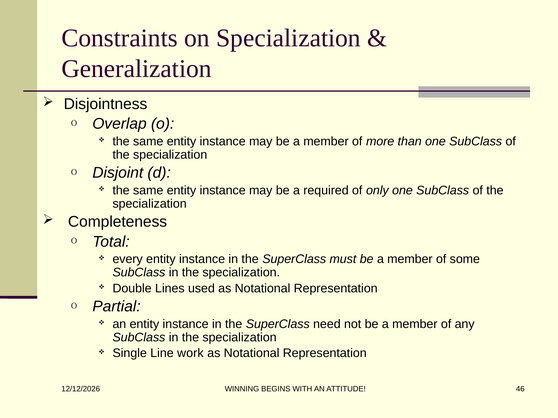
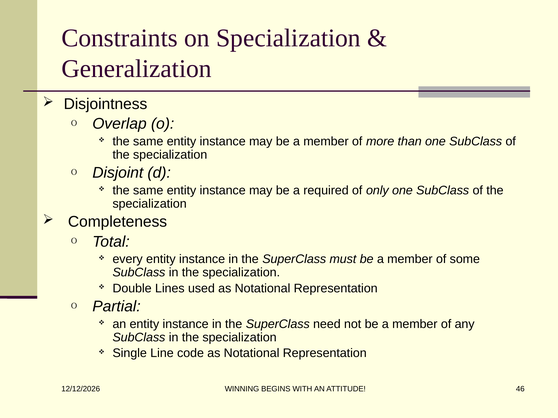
work: work -> code (190, 354)
